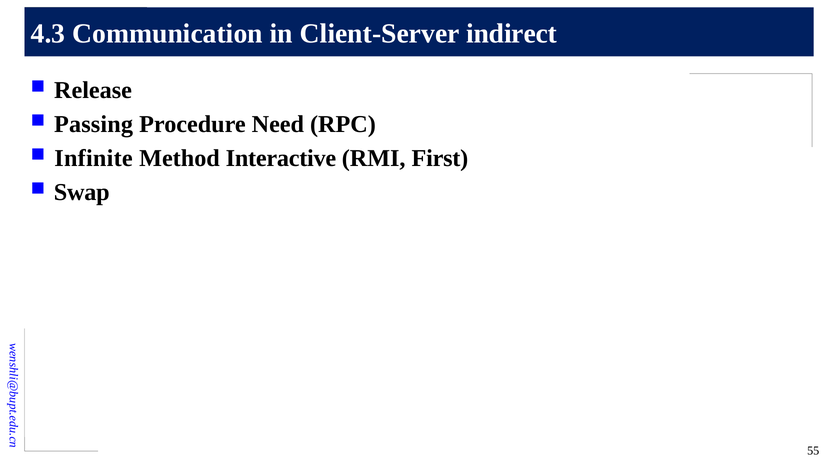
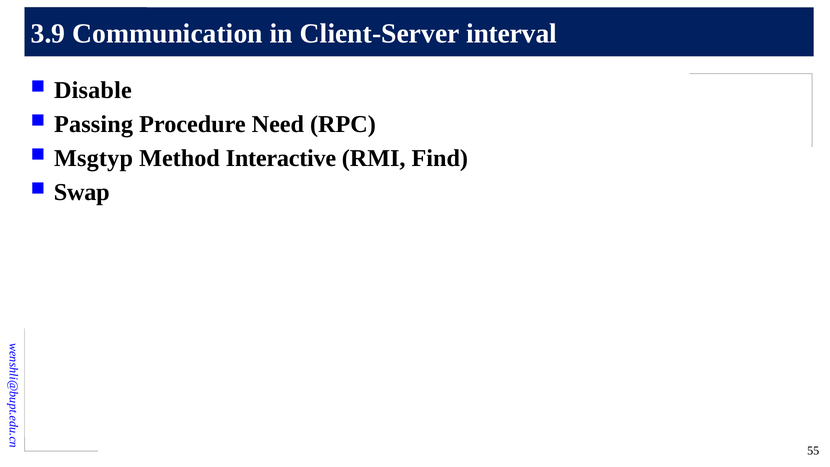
4.3: 4.3 -> 3.9 (48, 34)
indirect: indirect -> interval (512, 34)
Release: Release -> Disable (93, 90)
Infinite: Infinite -> Msgtyp (94, 158)
First: First -> Find (440, 158)
